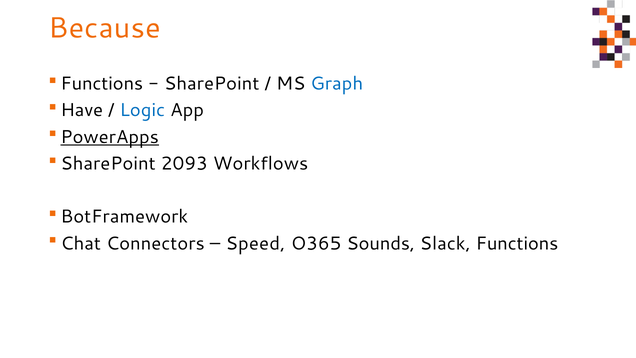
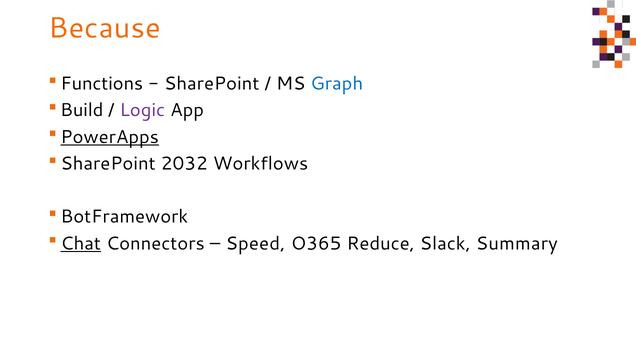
Have: Have -> Build (82, 110)
Logic colour: blue -> purple (142, 110)
2093: 2093 -> 2032 (184, 163)
Chat underline: none -> present (81, 243)
Sounds: Sounds -> Reduce (381, 243)
Slack Functions: Functions -> Summary (517, 243)
